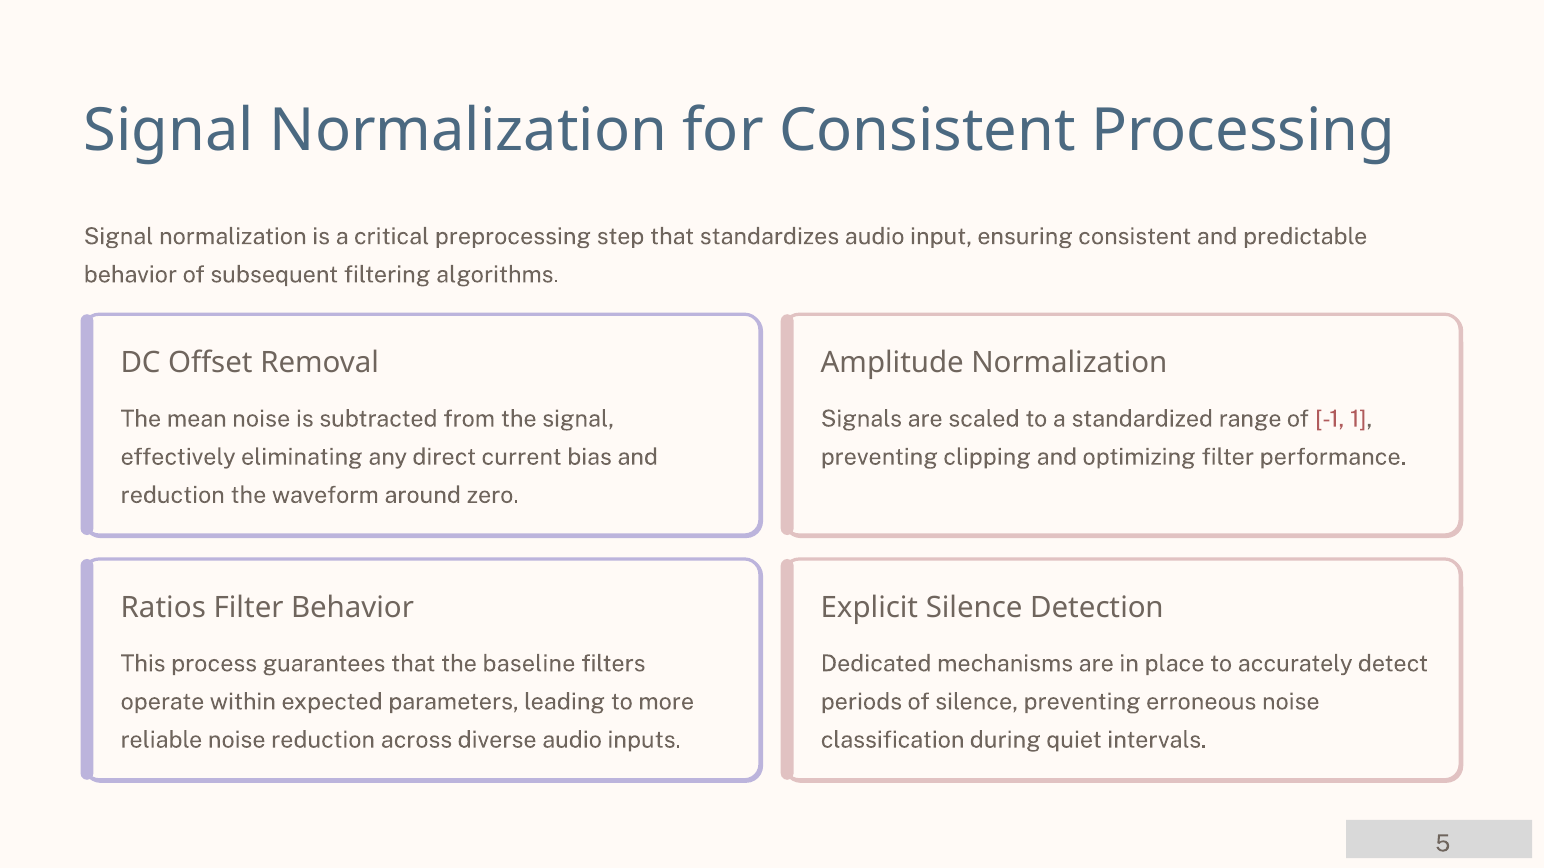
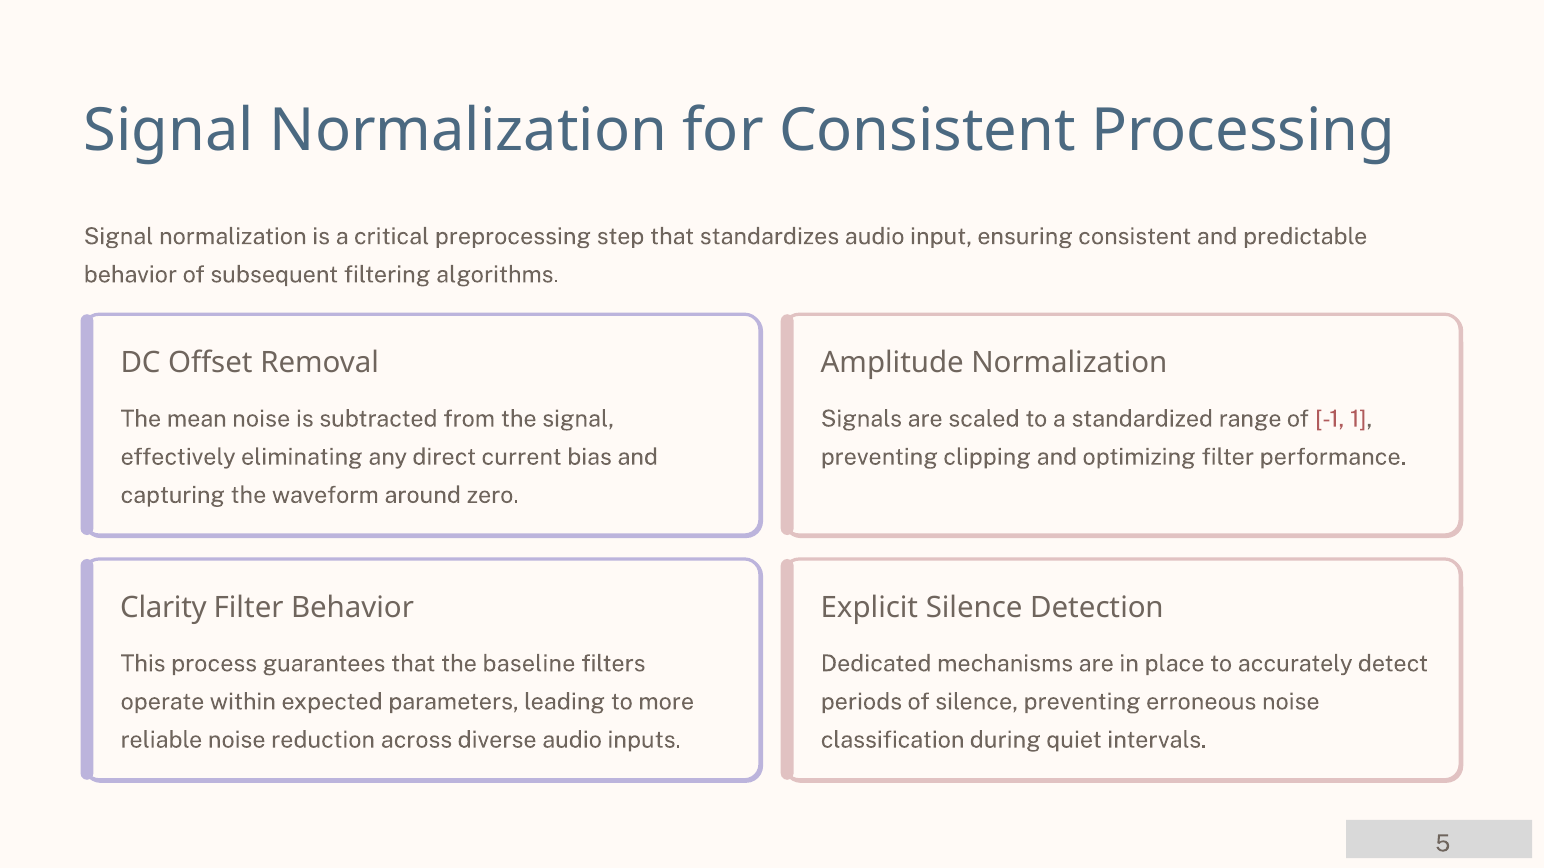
reduction: reduction -> capturing (173, 495)
Ratios: Ratios -> Clarity (163, 608)
